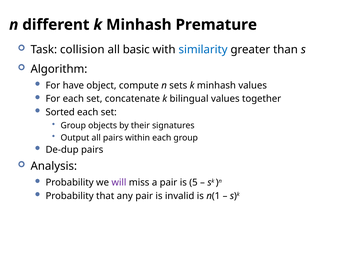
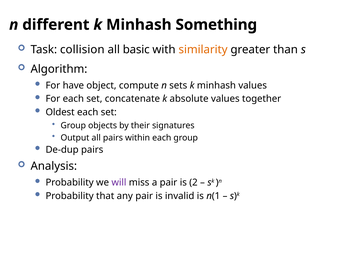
Premature: Premature -> Something (216, 25)
similarity colour: blue -> orange (203, 49)
bilingual: bilingual -> absolute (189, 98)
Sorted: Sorted -> Oldest (60, 112)
5: 5 -> 2 (193, 182)
